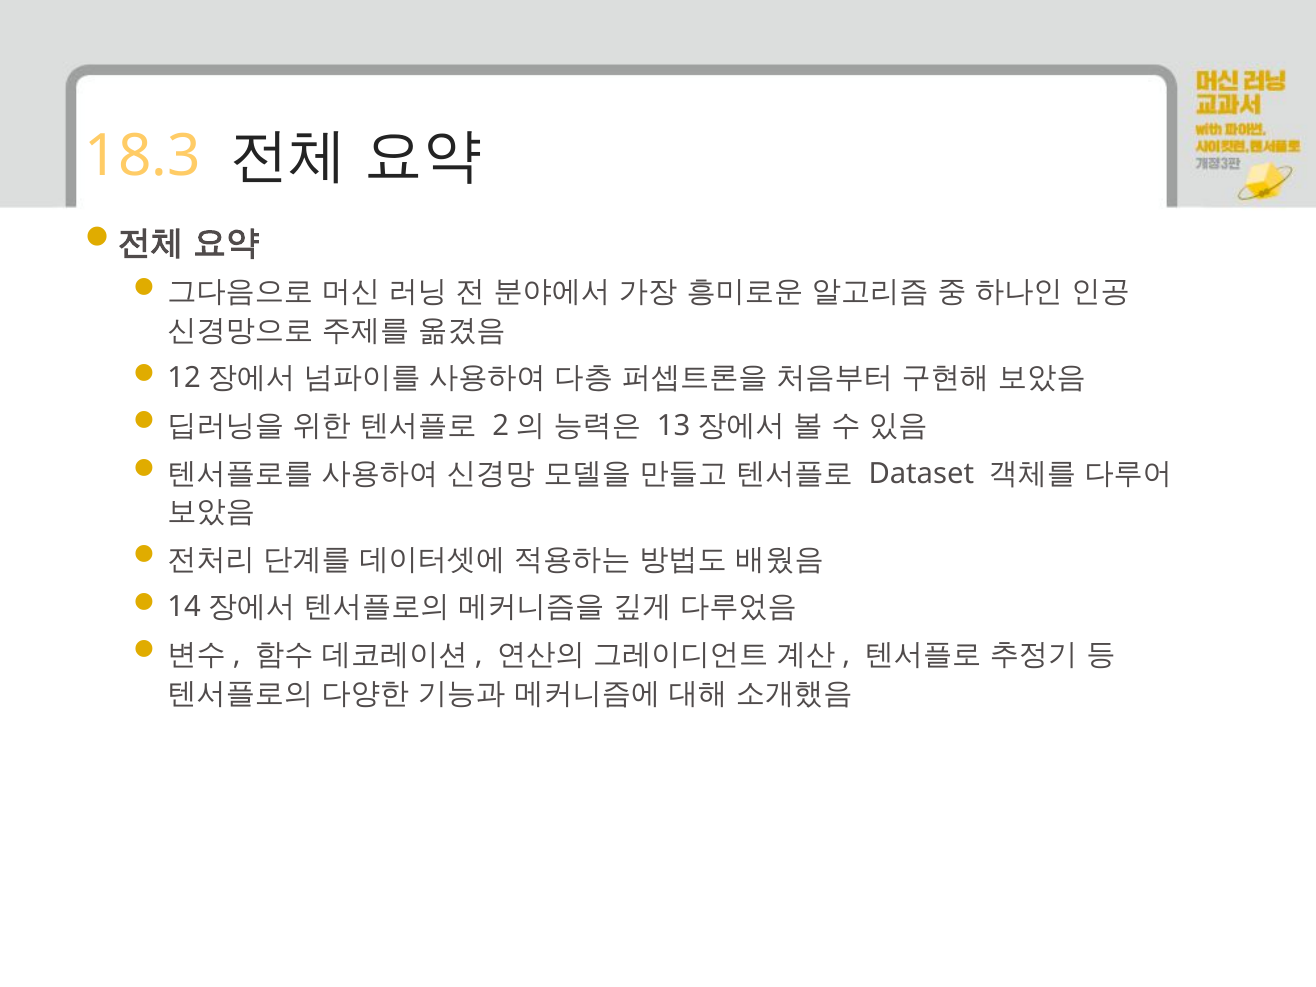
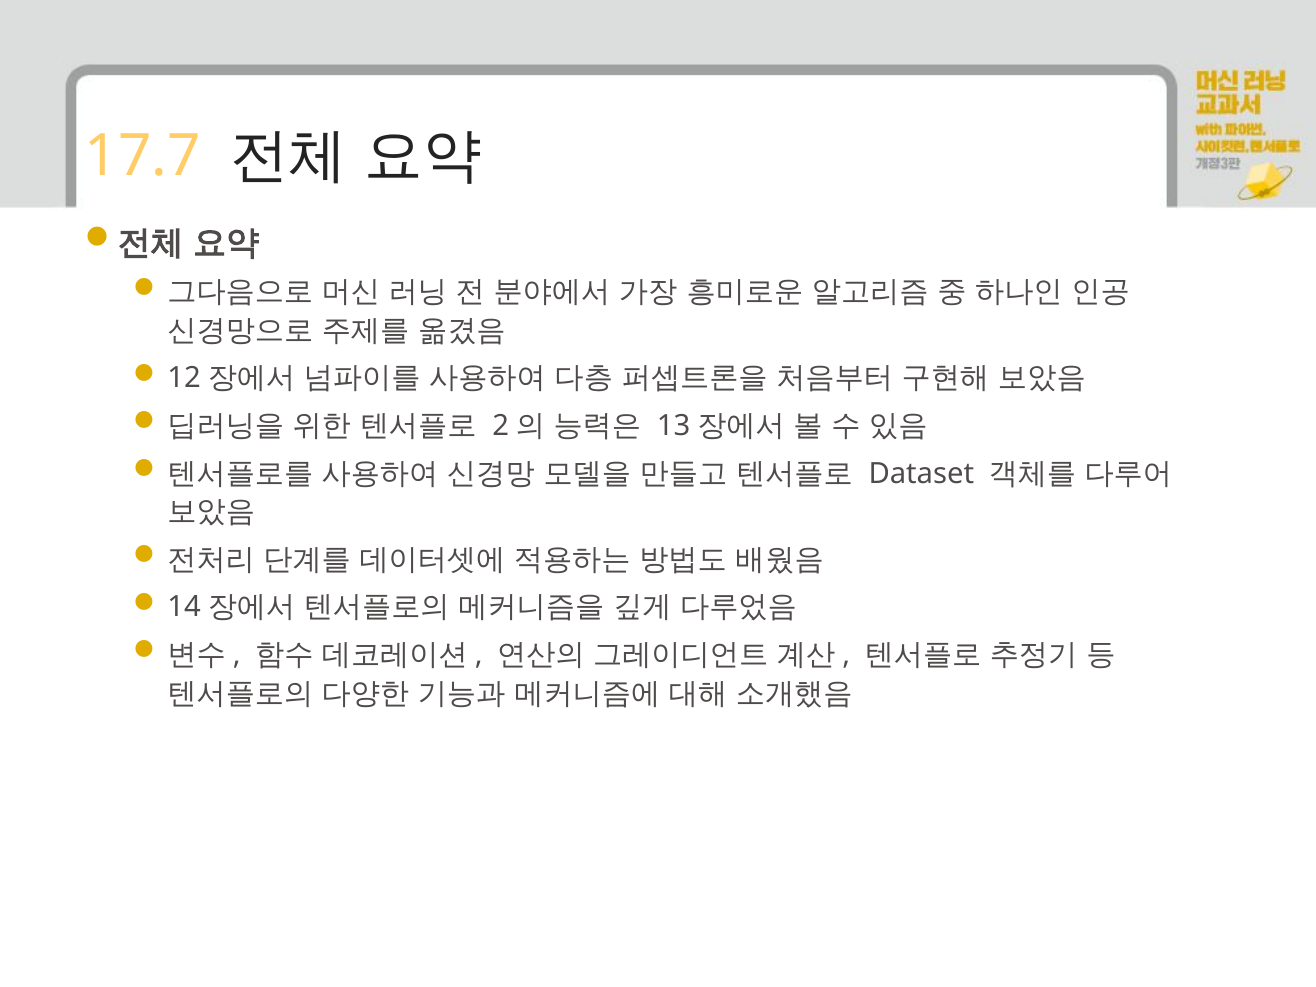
18.3: 18.3 -> 17.7 (143, 157)
